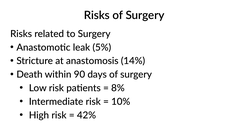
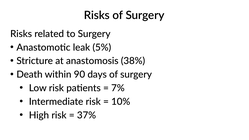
14%: 14% -> 38% (133, 61)
8%: 8% -> 7% (118, 88)
42%: 42% -> 37% (87, 115)
